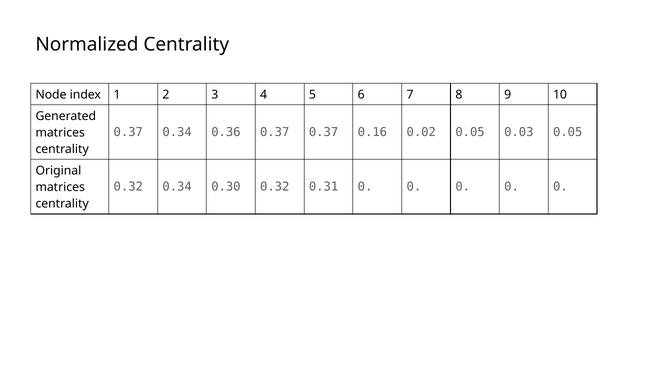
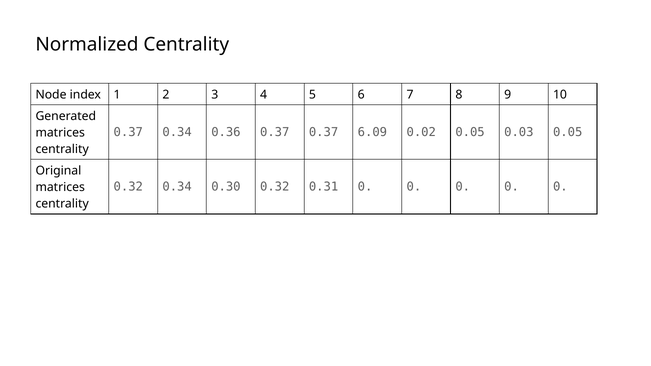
0.16: 0.16 -> 6.09 (372, 132)
